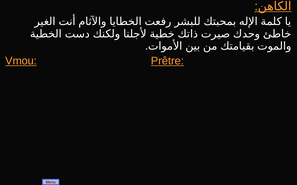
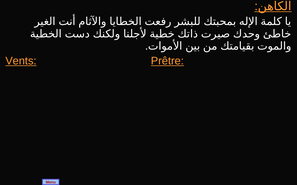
Vmou: Vmou -> Vents (21, 61)
